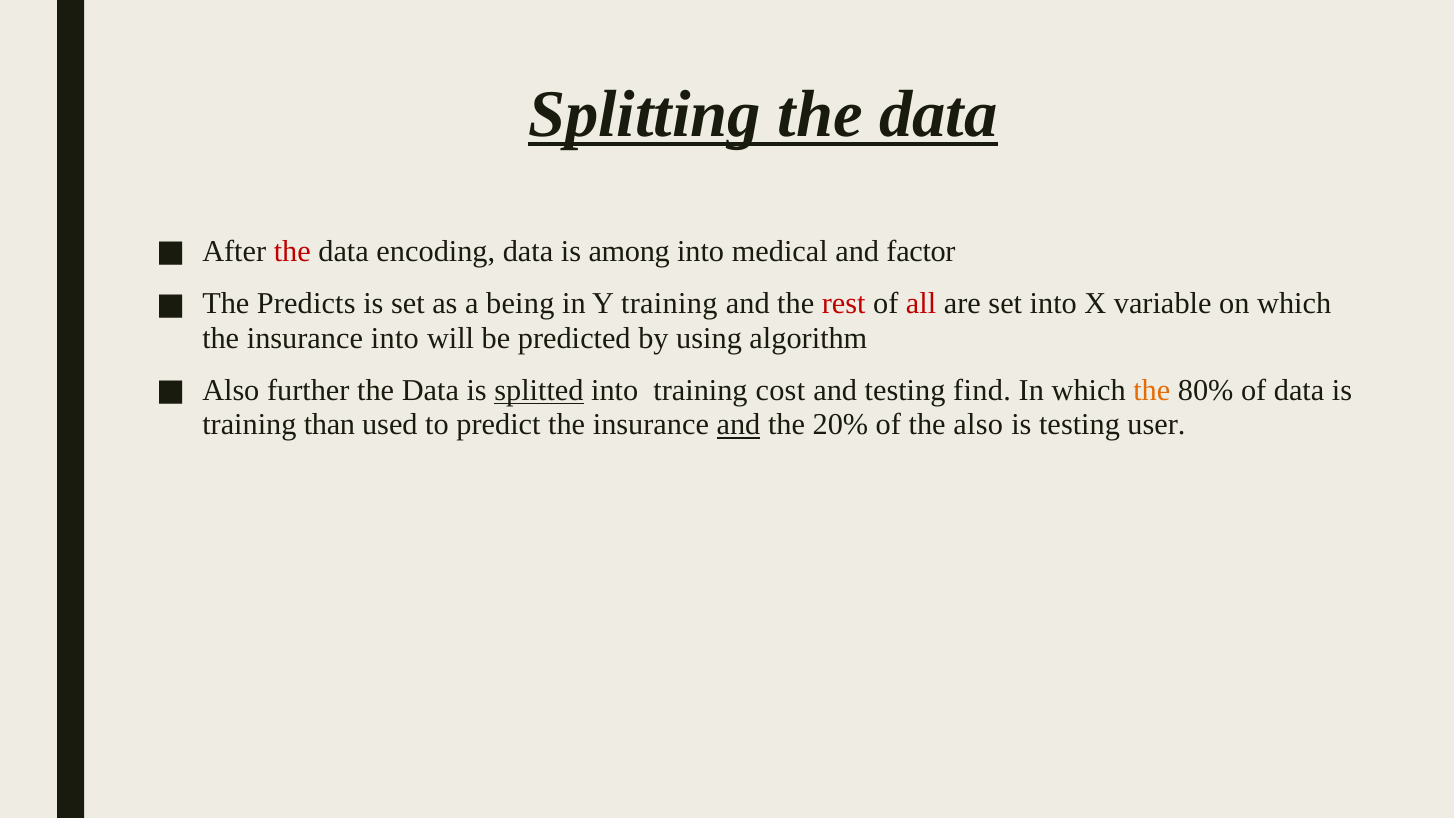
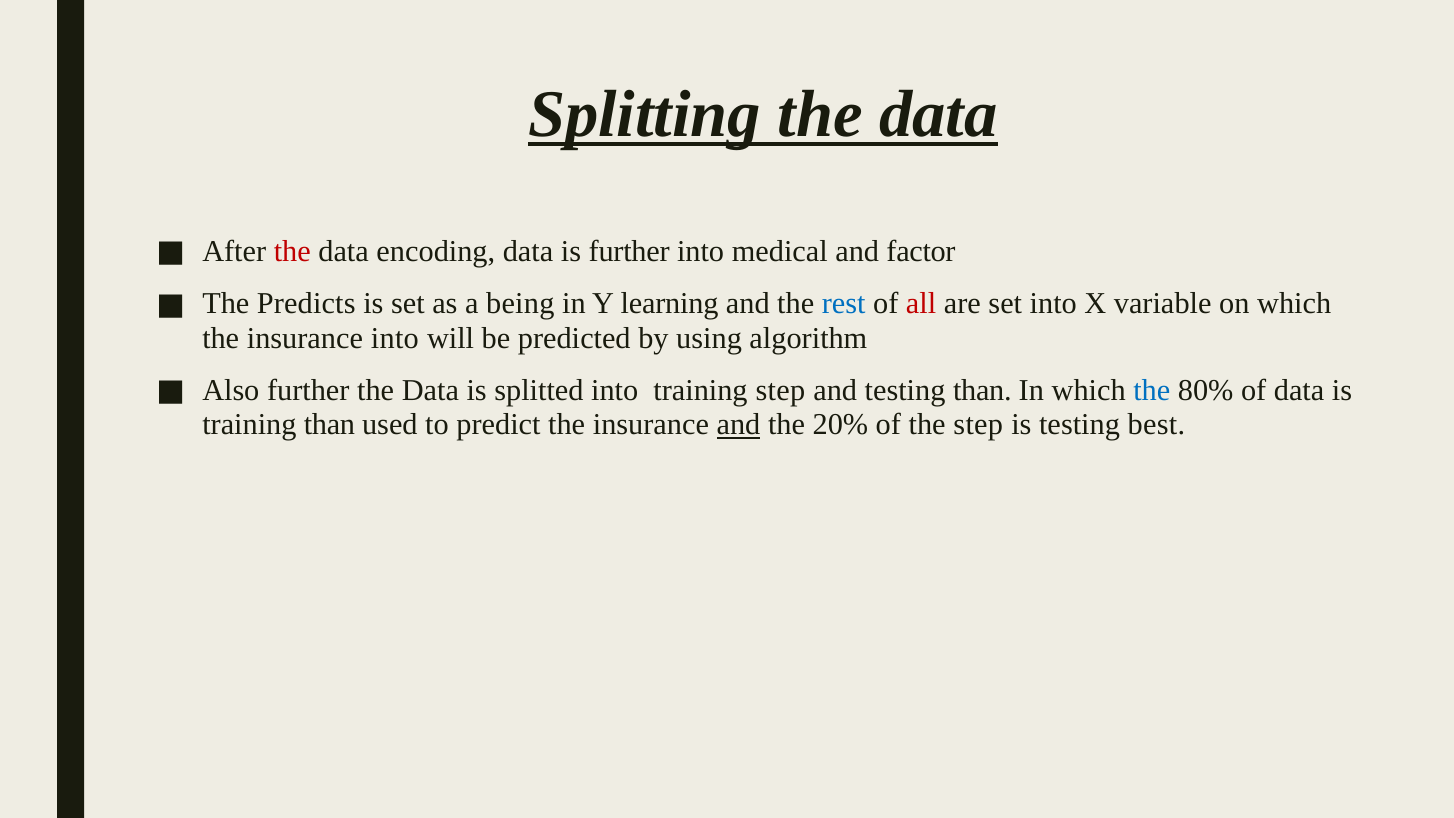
is among: among -> further (629, 251)
Y training: training -> learning (670, 304)
rest colour: red -> blue (844, 304)
splitted underline: present -> none (539, 390)
training cost: cost -> step (780, 390)
testing find: find -> than (982, 390)
the colour: orange -> blue (1152, 390)
the also: also -> step (978, 425)
user: user -> best (1156, 425)
